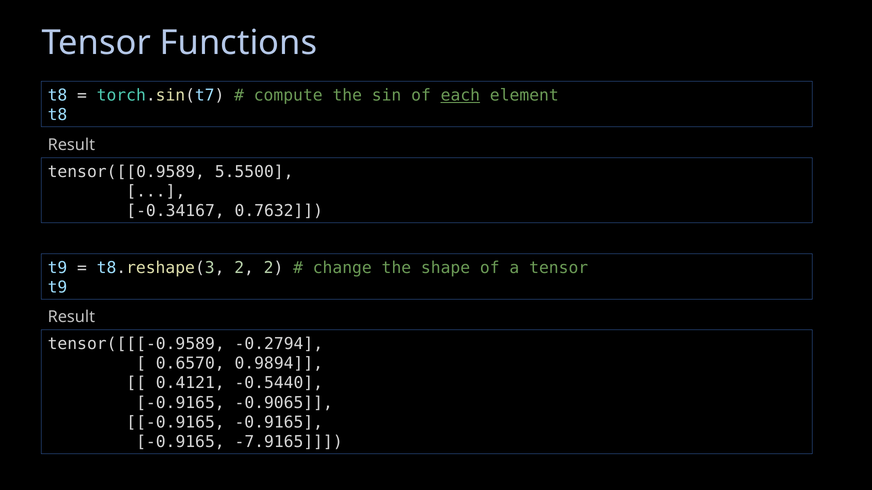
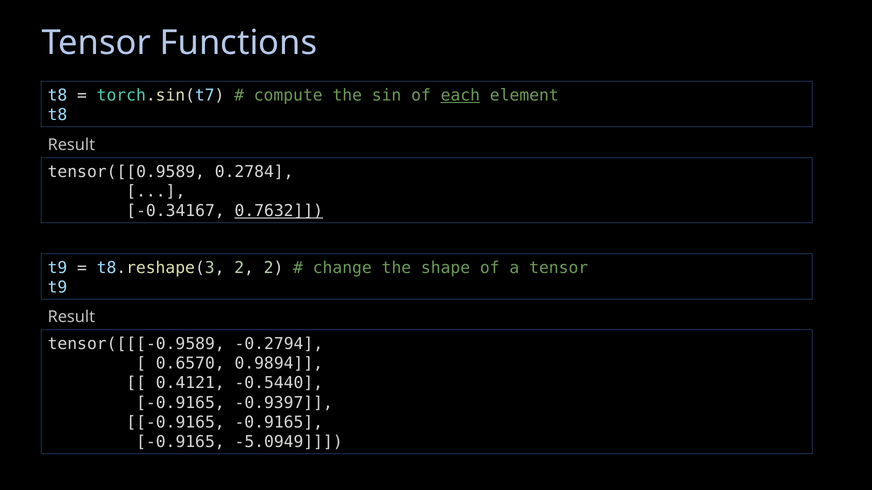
5.5500: 5.5500 -> 0.2784 (254, 172)
0.7632 underline: none -> present (279, 211)
-0.9065: -0.9065 -> -0.9397 (284, 403)
-7.9165: -7.9165 -> -5.0949 (289, 442)
